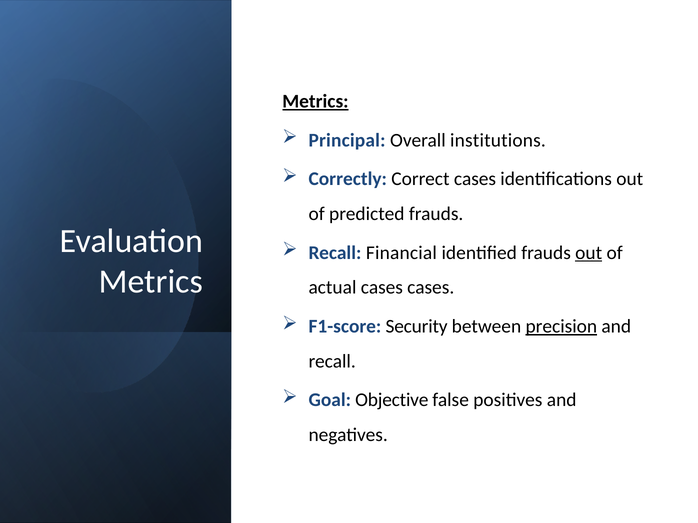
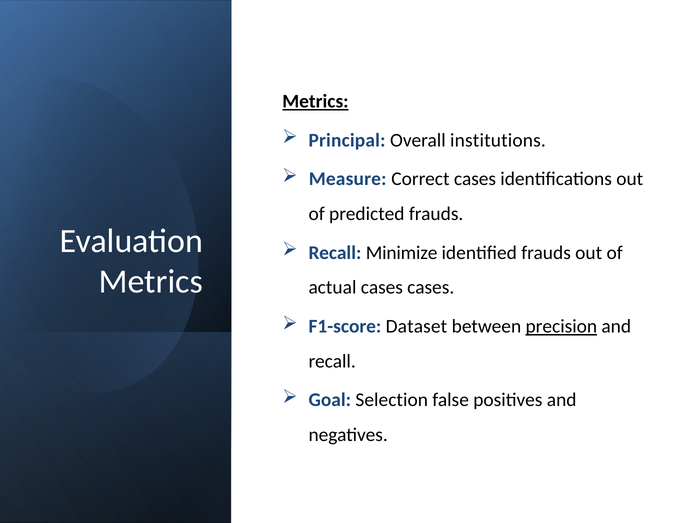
Correctly: Correctly -> Measure (348, 179)
Financial: Financial -> Minimize (402, 253)
out underline: present -> none (589, 253)
Security: Security -> Dataset (416, 327)
Objective: Objective -> Selection (392, 400)
